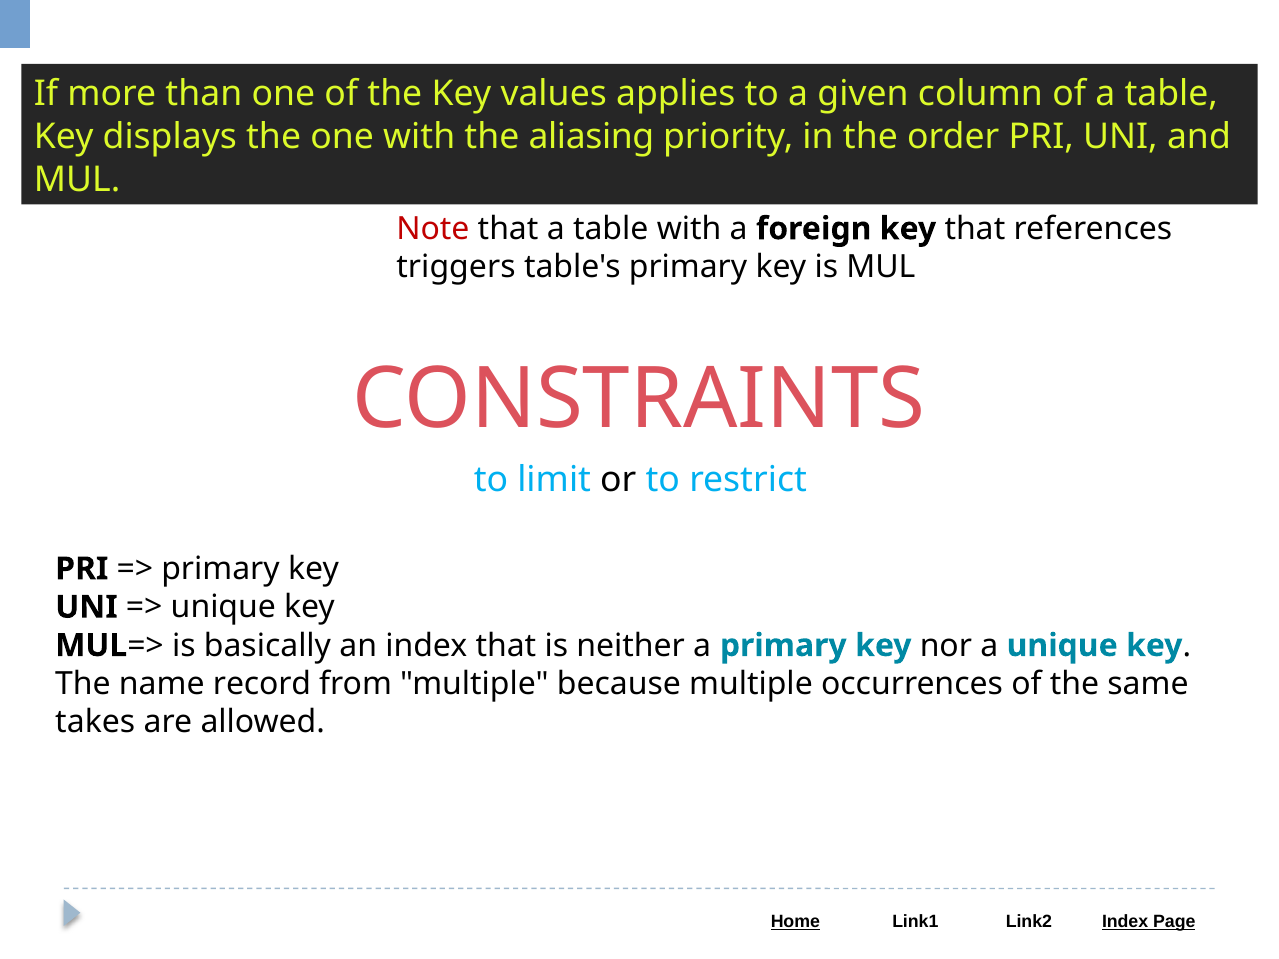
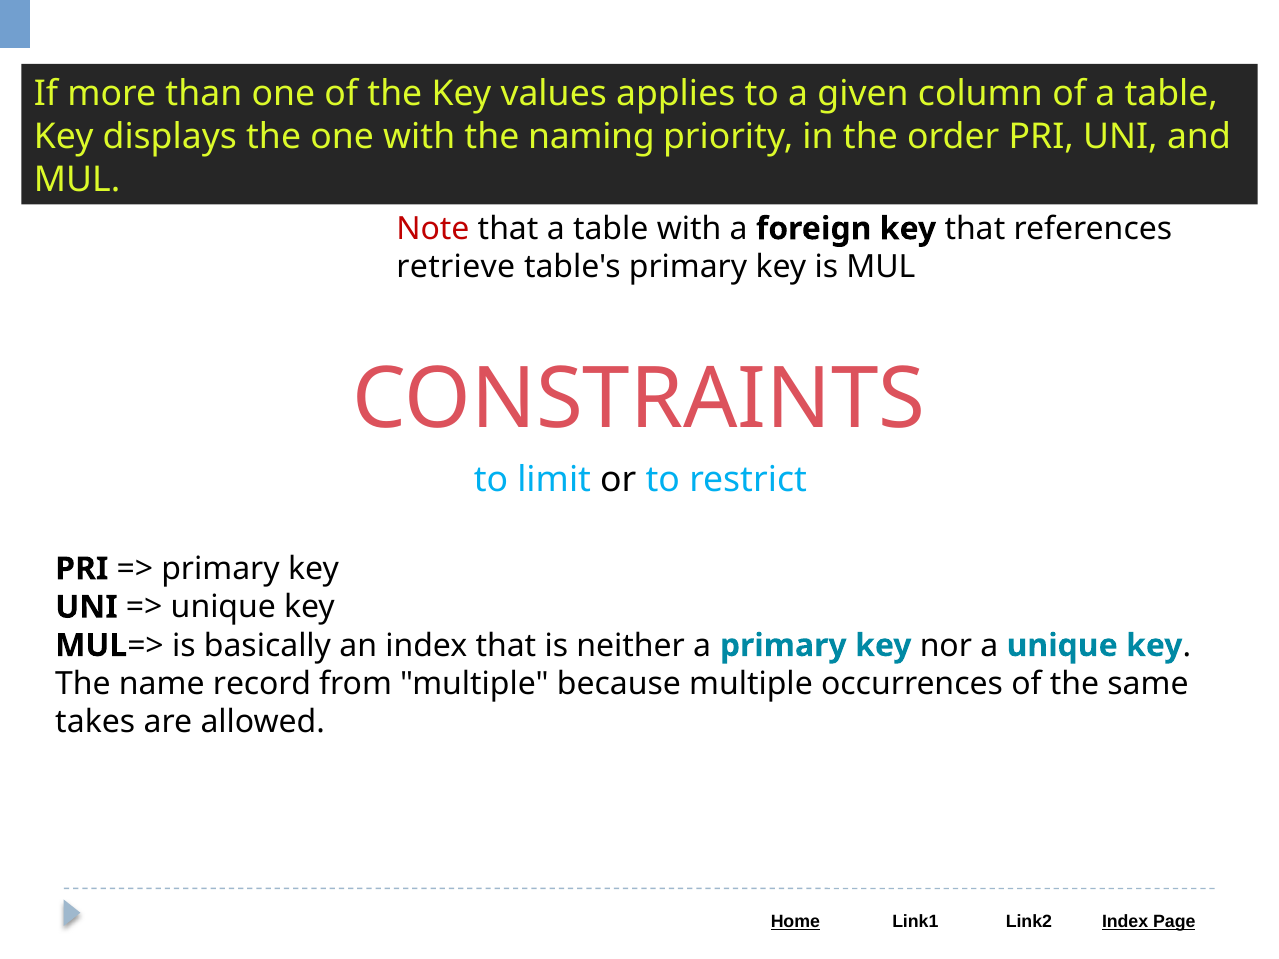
aliasing: aliasing -> naming (591, 137)
triggers: triggers -> retrieve (456, 267)
